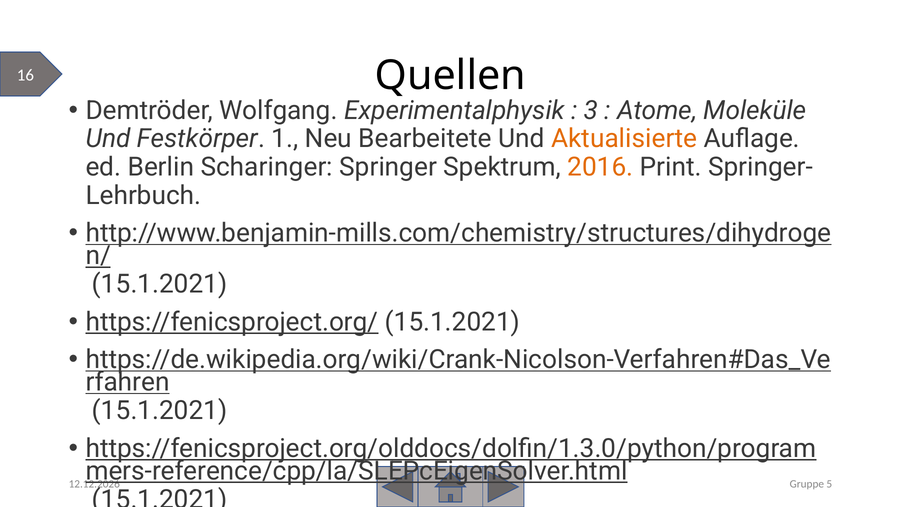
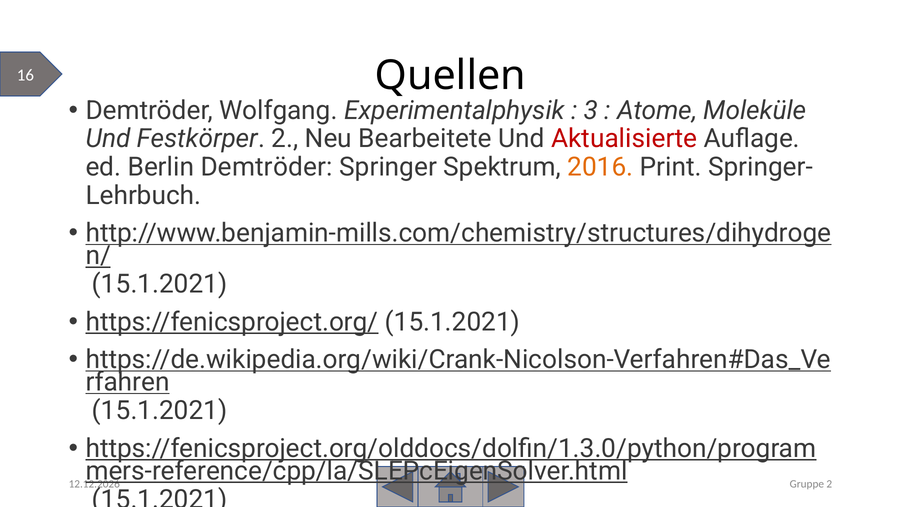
Festkörper 1: 1 -> 2 (285, 139)
Aktualisierte colour: orange -> red (624, 139)
Berlin Scharinger: Scharinger -> Demtröder (267, 167)
Gruppe 5: 5 -> 2 (829, 484)
